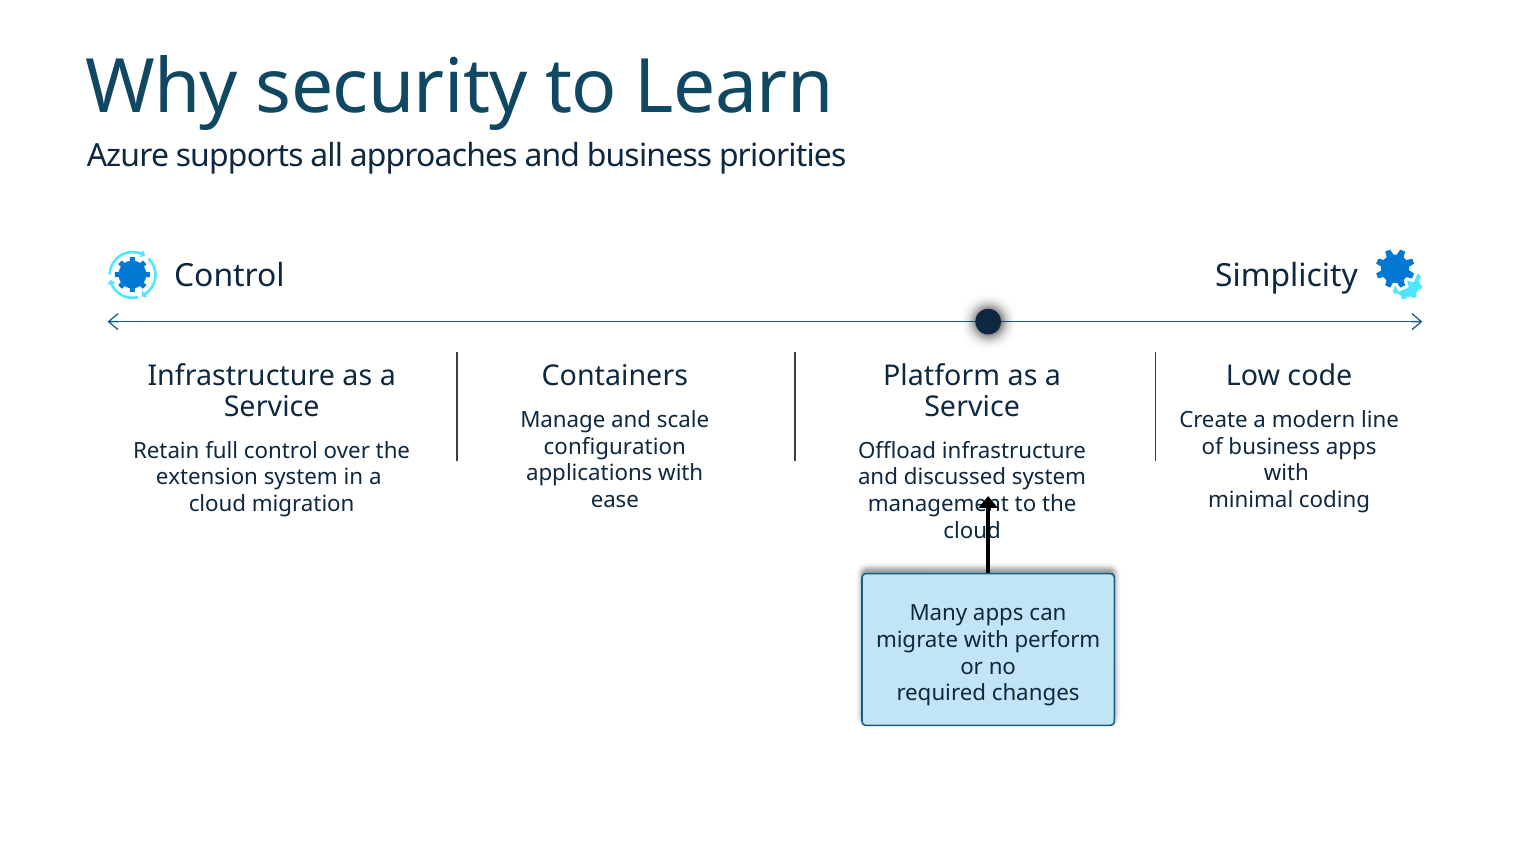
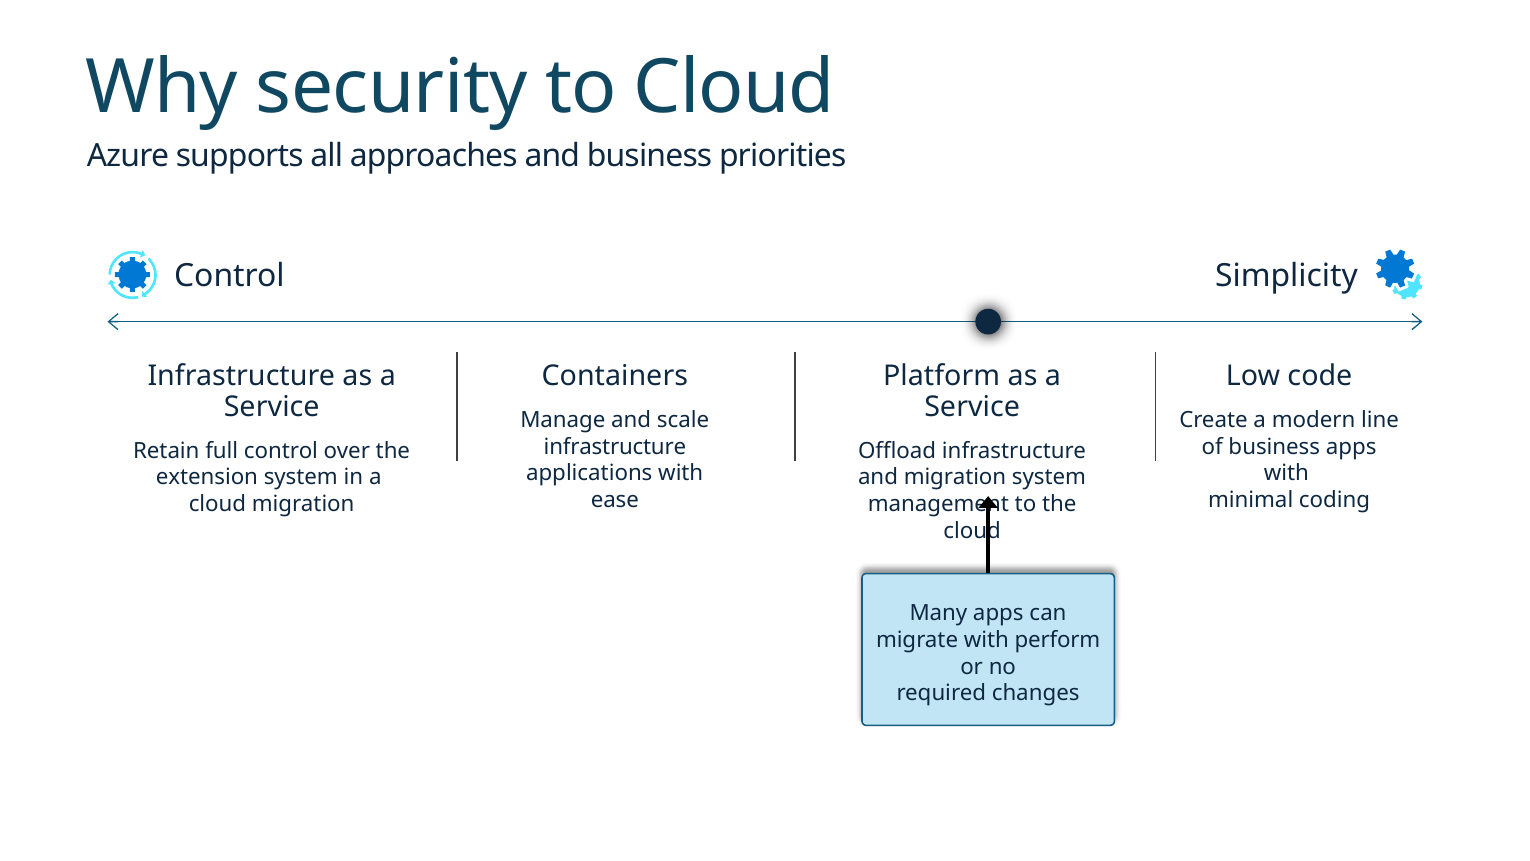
to Learn: Learn -> Cloud (734, 88)
configuration: configuration -> infrastructure (615, 446)
and discussed: discussed -> migration (955, 477)
